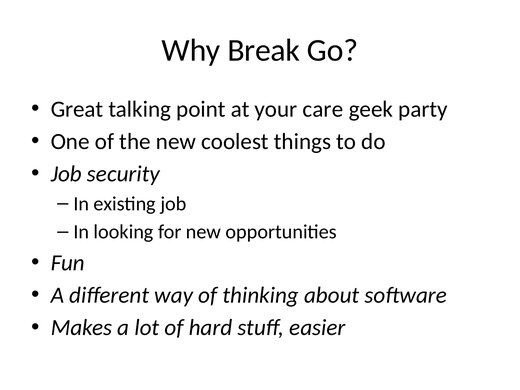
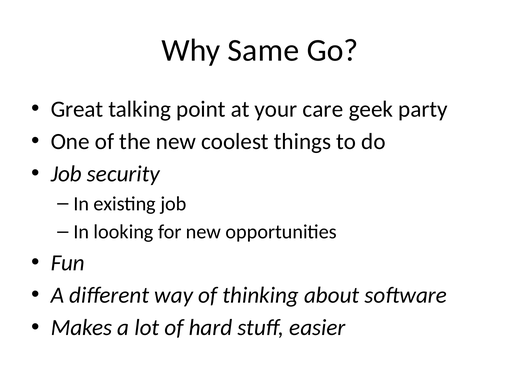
Break: Break -> Same (263, 50)
